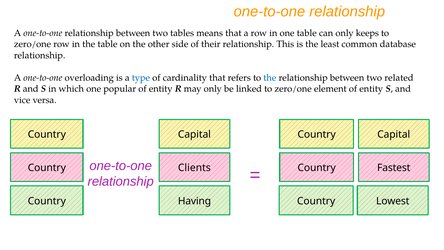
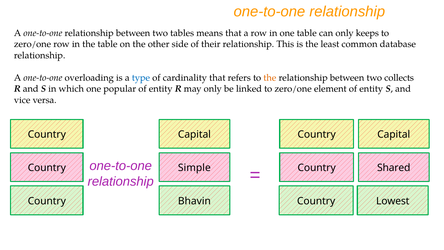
the colour: blue -> orange (270, 78)
related: related -> collects (399, 78)
Clients: Clients -> Simple (194, 168)
Fastest: Fastest -> Shared (394, 168)
Having: Having -> Bhavin (194, 201)
